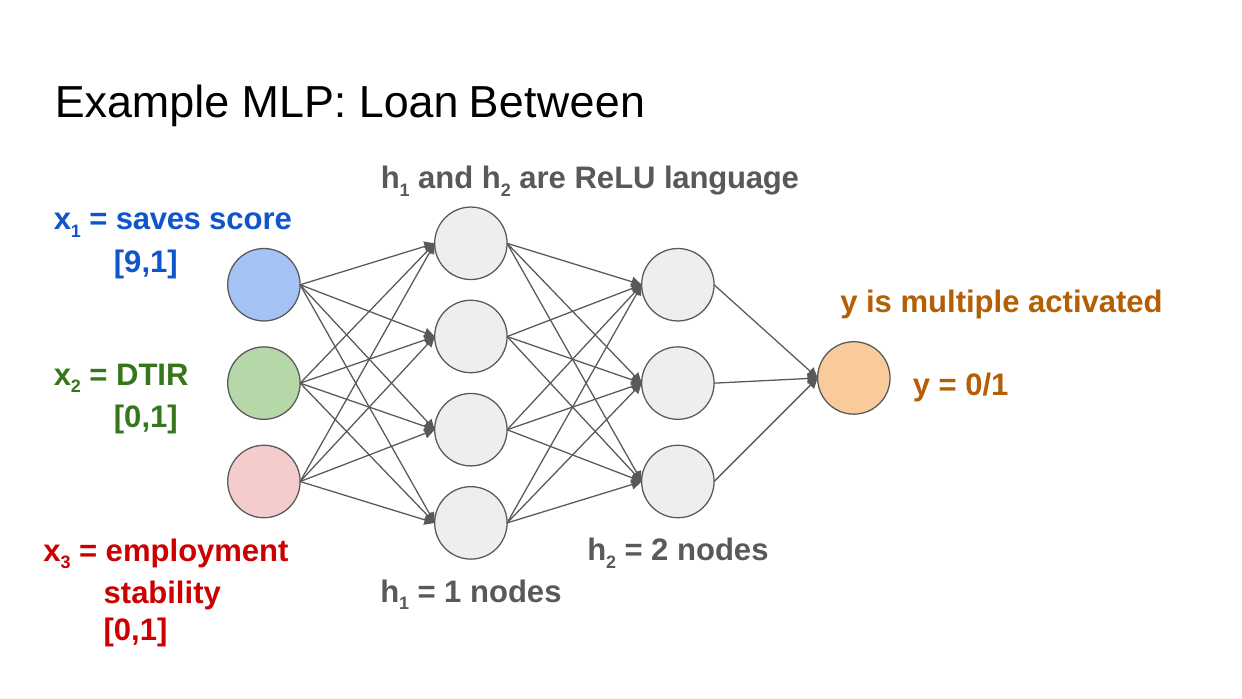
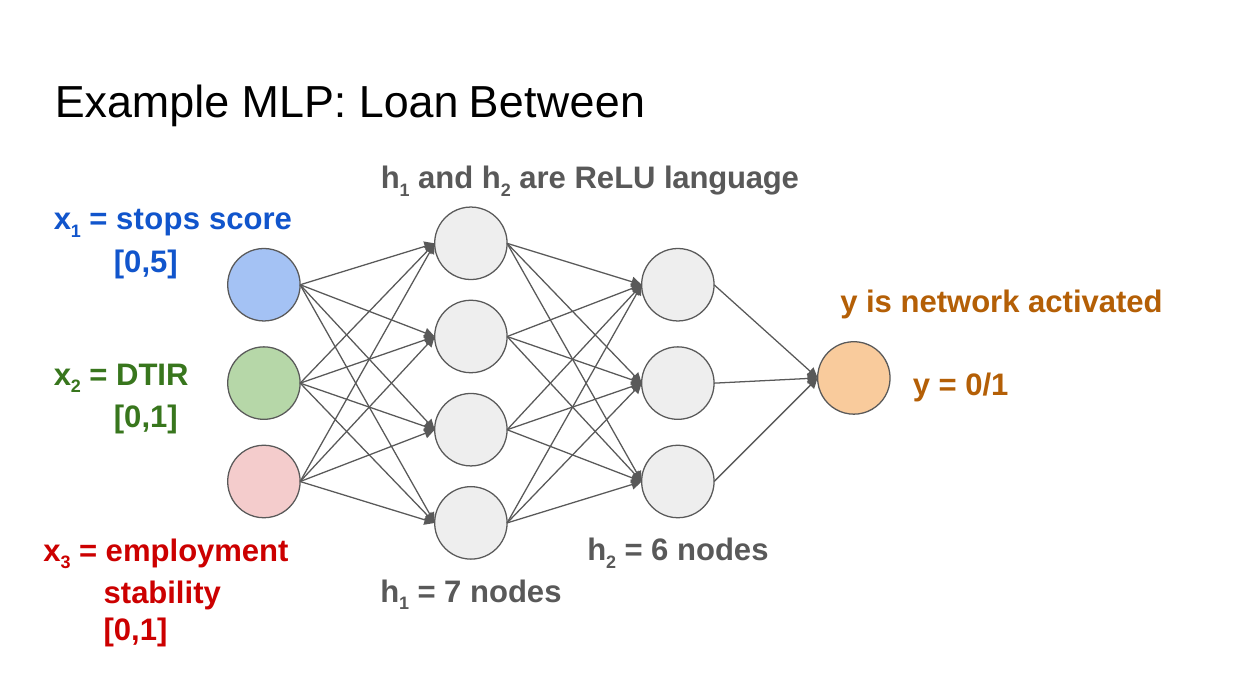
saves: saves -> stops (158, 219)
9,1: 9,1 -> 0,5 (146, 262)
multiple: multiple -> network (960, 302)
2: 2 -> 6 (660, 550)
1: 1 -> 7 (453, 591)
